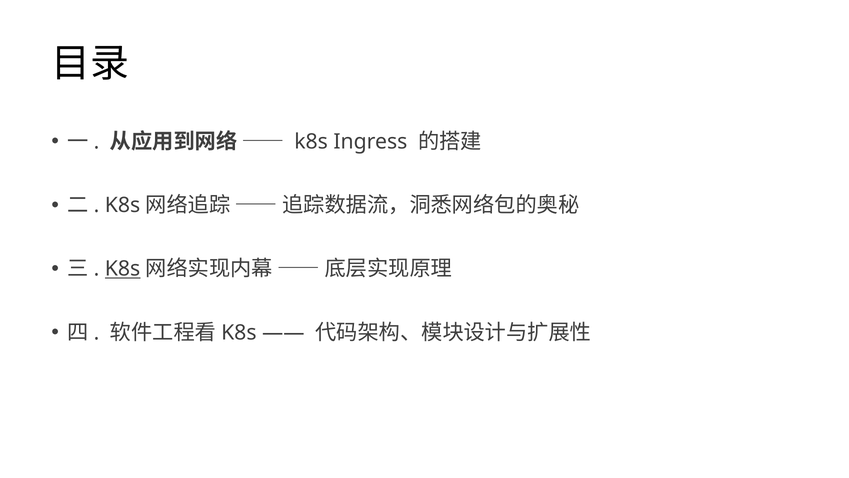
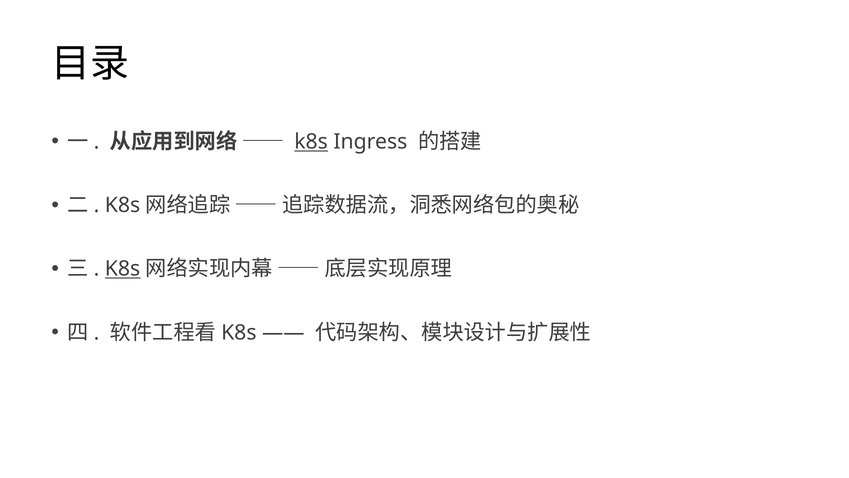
k8s underline: none -> present (311, 142)
